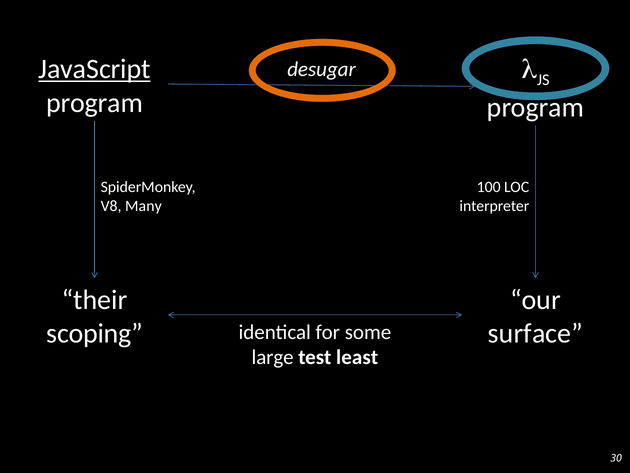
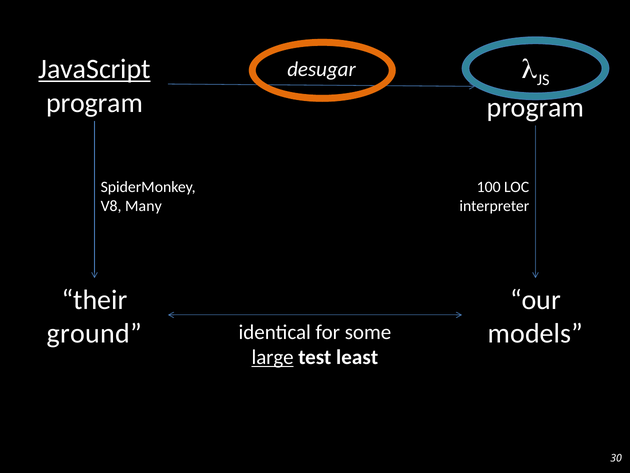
scoping: scoping -> ground (94, 333)
surface: surface -> models (535, 333)
large underline: none -> present (273, 357)
